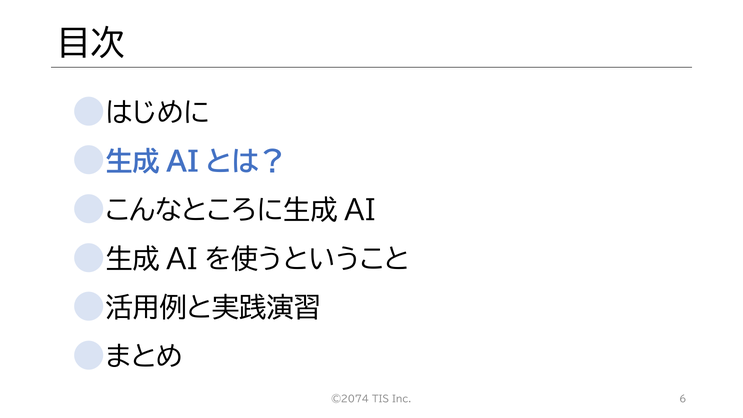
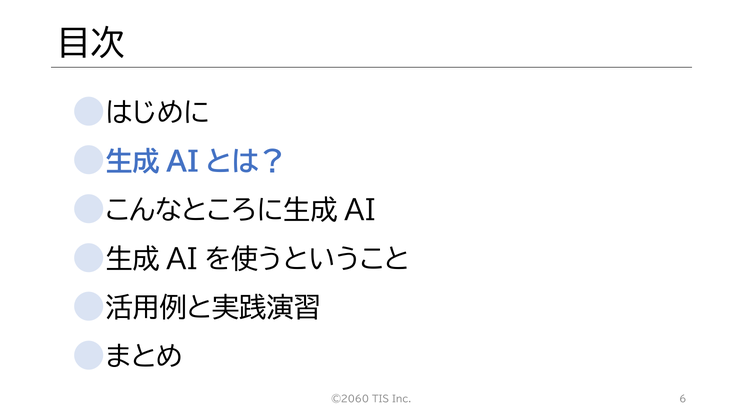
©2074: ©2074 -> ©2060 (350, 399)
